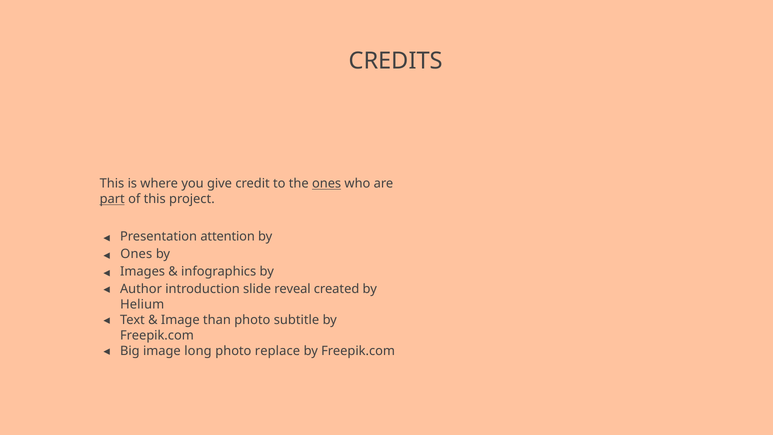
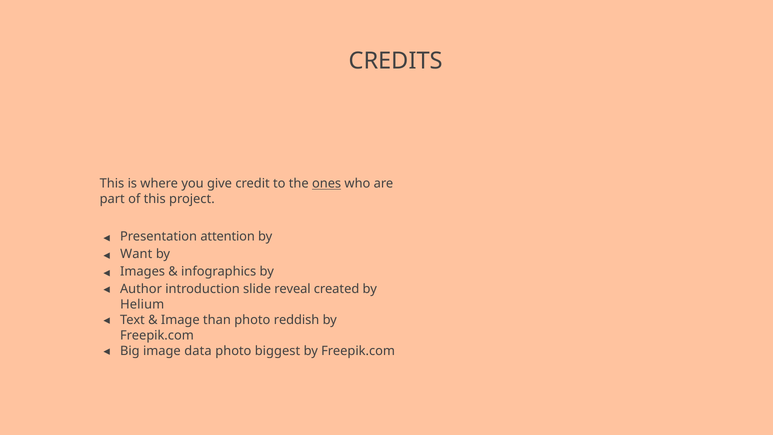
part underline: present -> none (112, 199)
Ones: Ones -> Want (136, 254)
subtitle: subtitle -> reddish (297, 320)
long: long -> data (198, 351)
replace: replace -> biggest (277, 351)
